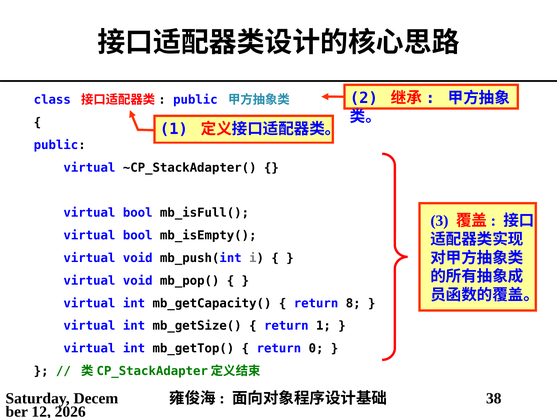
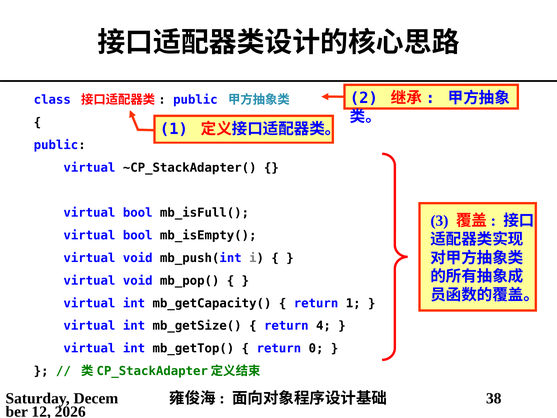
return 8: 8 -> 1 (353, 303)
return 1: 1 -> 4 (323, 326)
